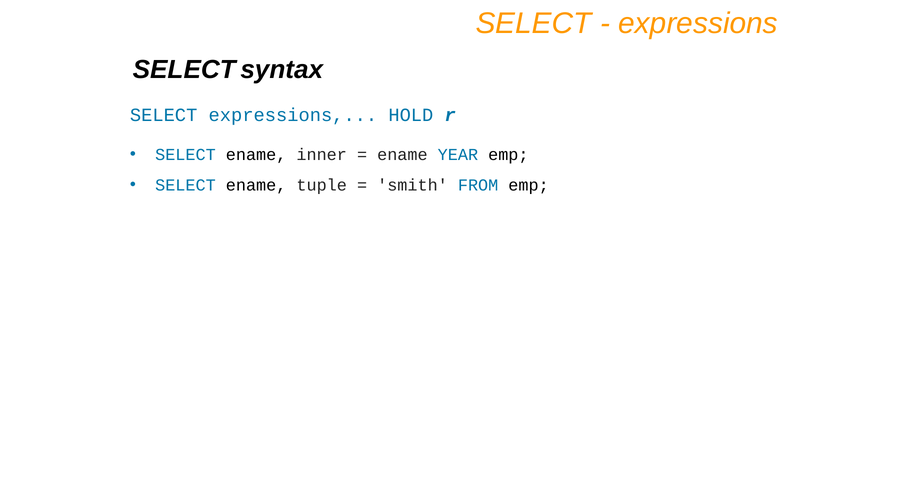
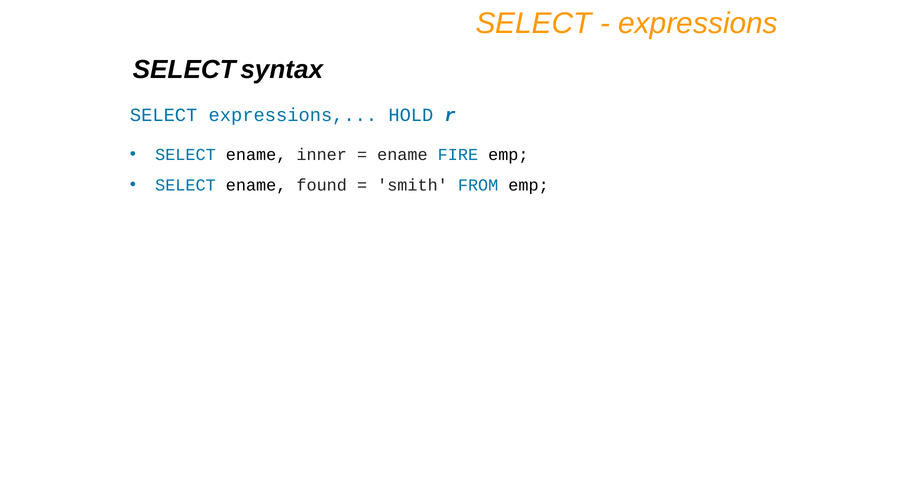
YEAR: YEAR -> FIRE (458, 155)
tuple: tuple -> found (322, 185)
